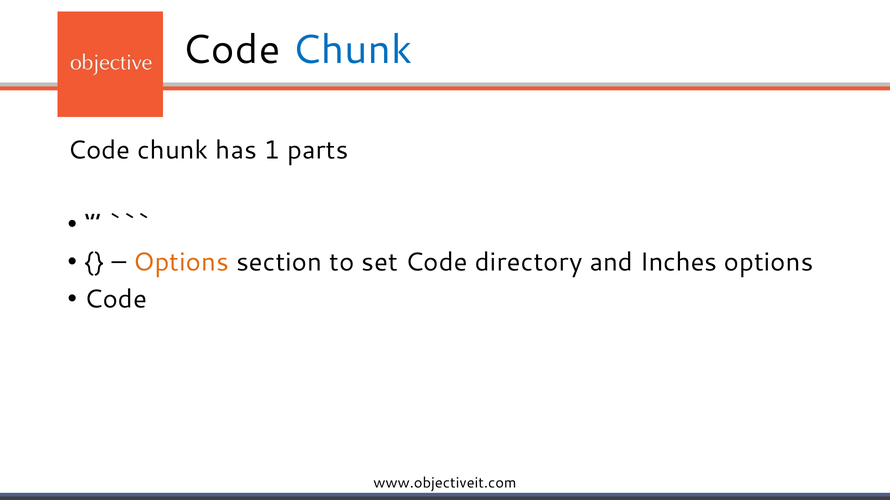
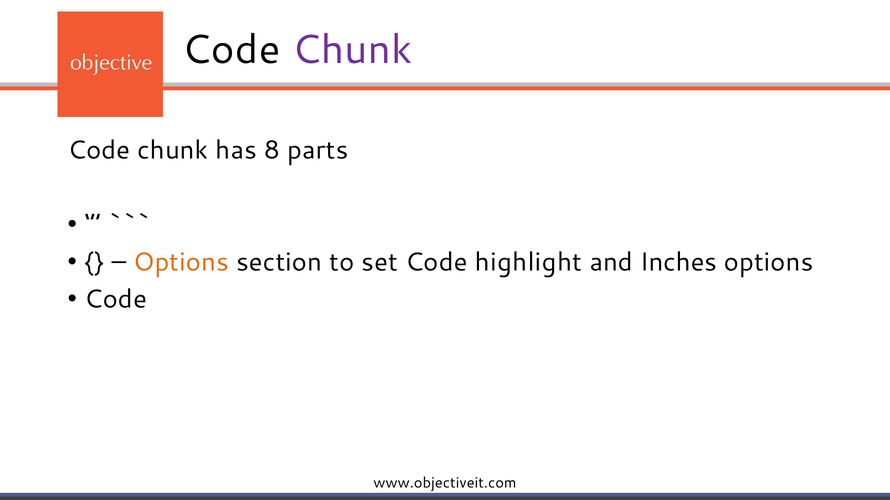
Chunk colour: blue -> purple (352, 50)
1: 1 -> 8 (272, 150)
directory: directory -> highlight (529, 262)
